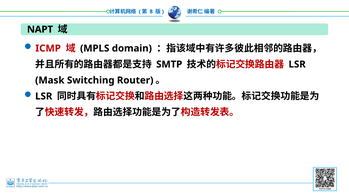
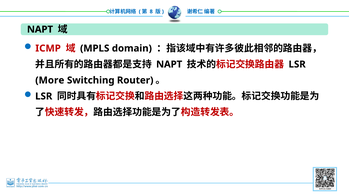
SMTP: SMTP -> NAPT (169, 64)
Mask: Mask -> More (50, 80)
